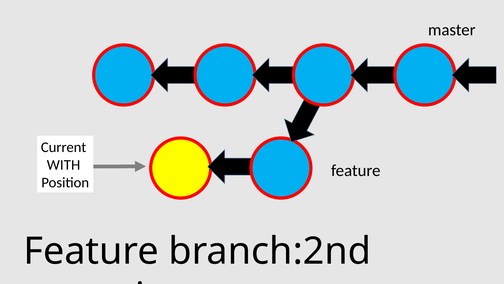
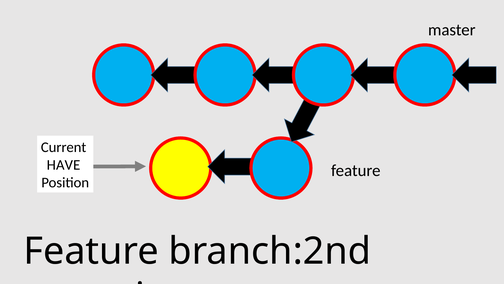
WITH: WITH -> HAVE (64, 165)
